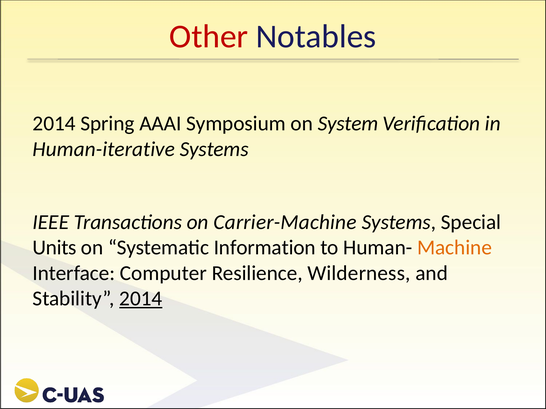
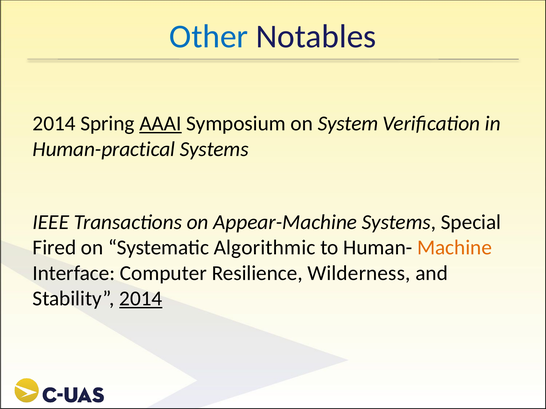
Other colour: red -> blue (209, 36)
AAAI underline: none -> present (160, 124)
Human-iterative: Human-iterative -> Human-practical (104, 149)
Carrier-Machine: Carrier-Machine -> Appear-Machine (285, 222)
Units: Units -> Fired (54, 248)
Information: Information -> Algorithmic (265, 248)
